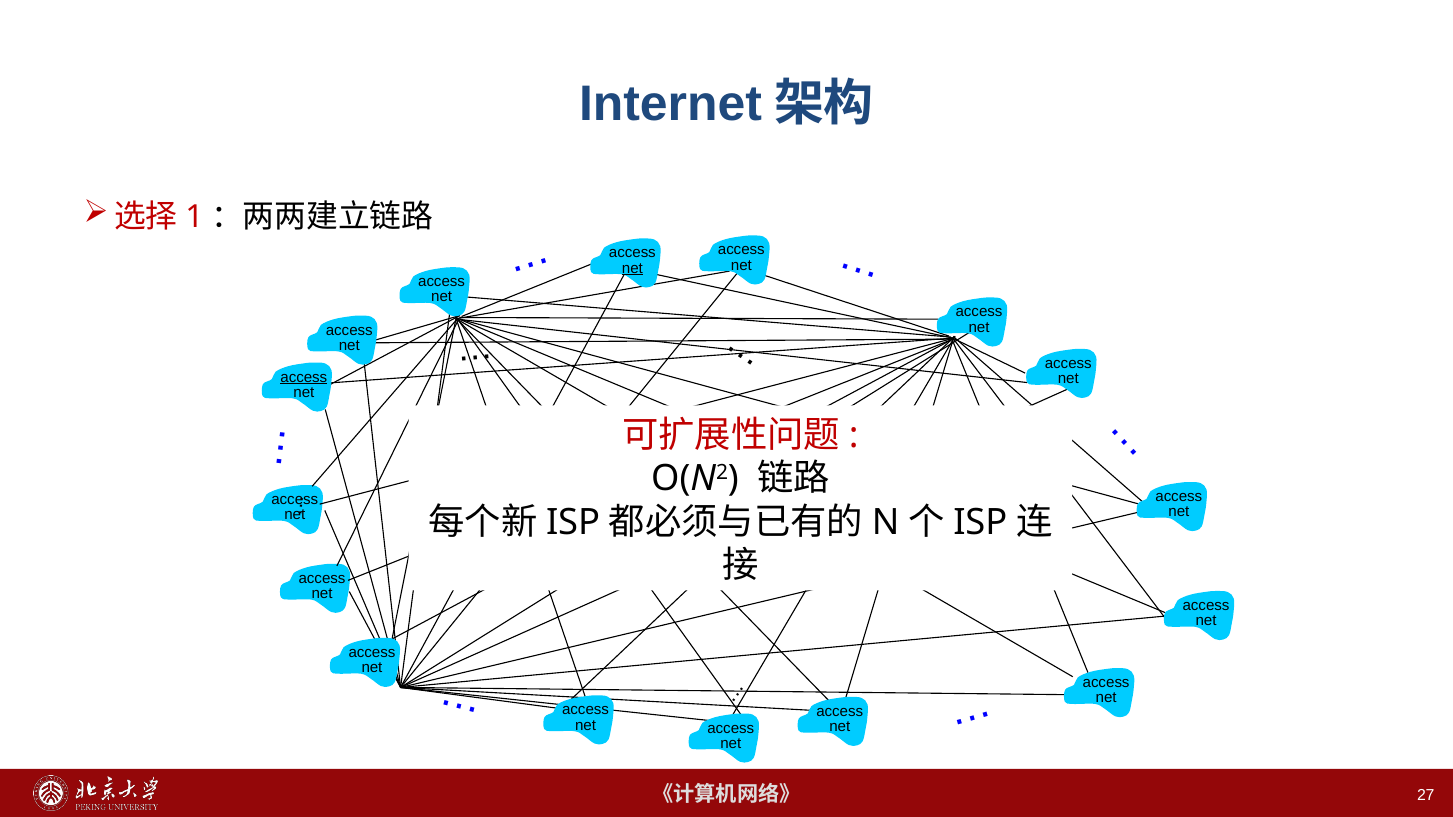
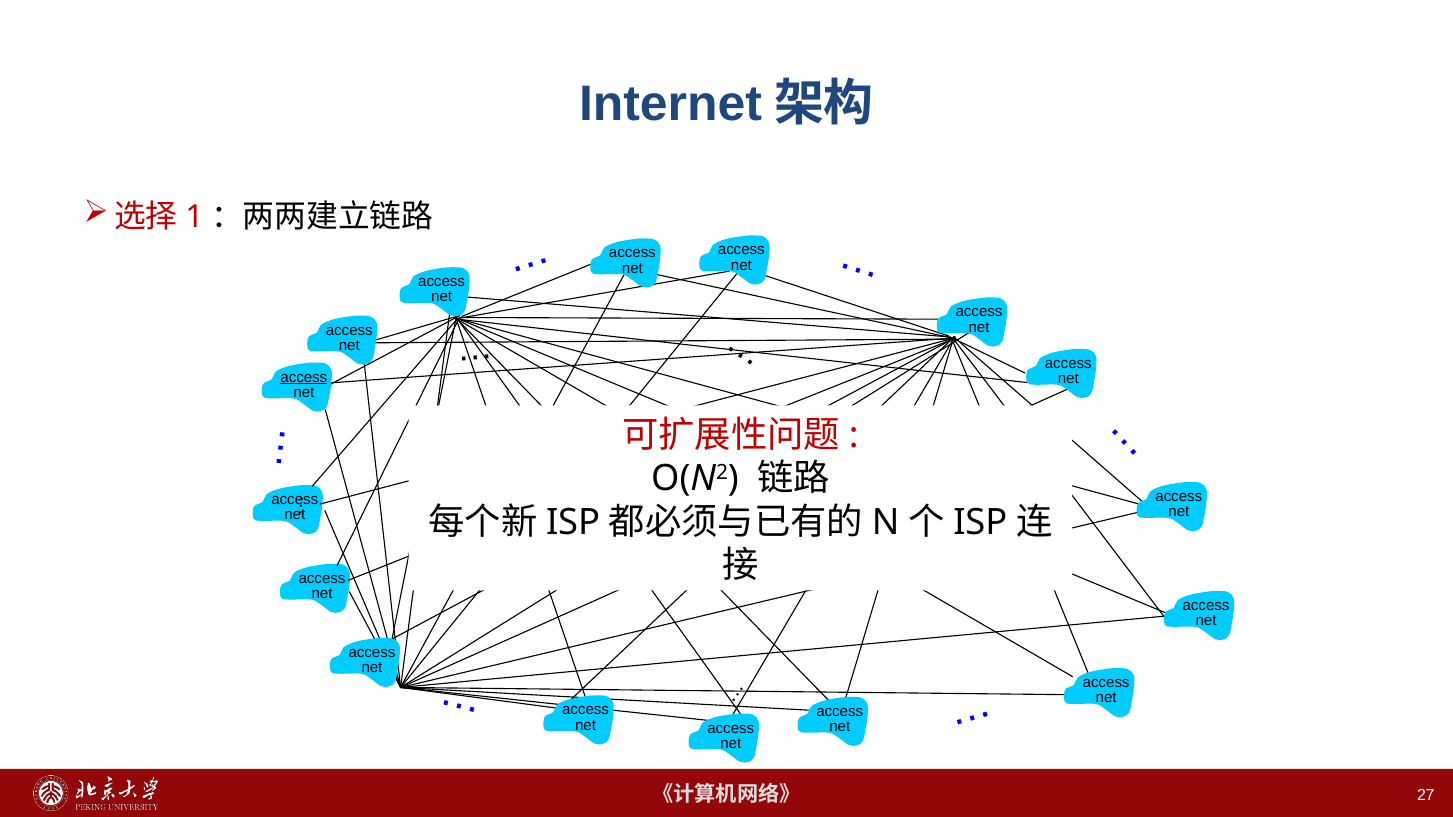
net underline: present -> none (632, 268)
